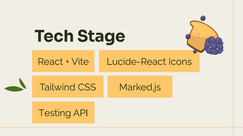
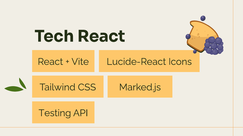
Tech Stage: Stage -> React (101, 37)
